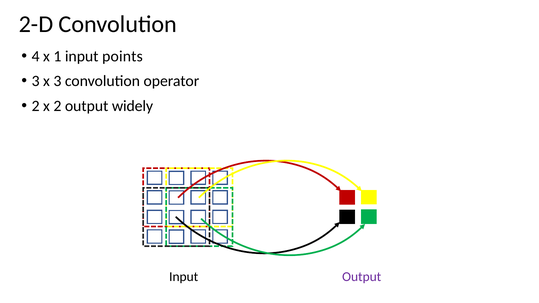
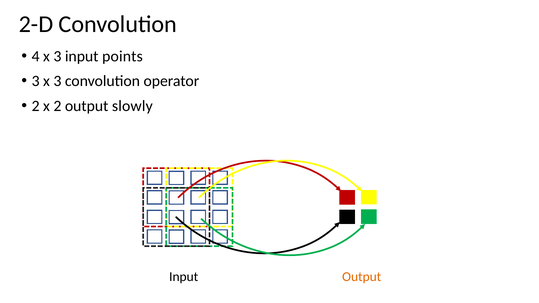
4 x 1: 1 -> 3 (57, 56)
widely: widely -> slowly (132, 106)
Output colour: purple -> orange (362, 277)
